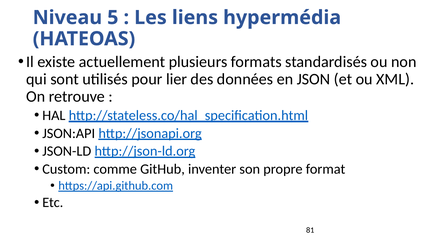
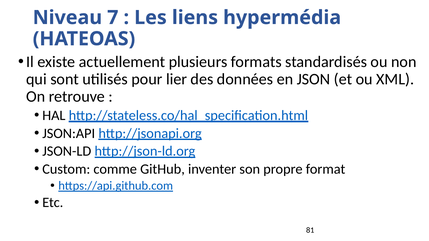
5: 5 -> 7 (113, 18)
